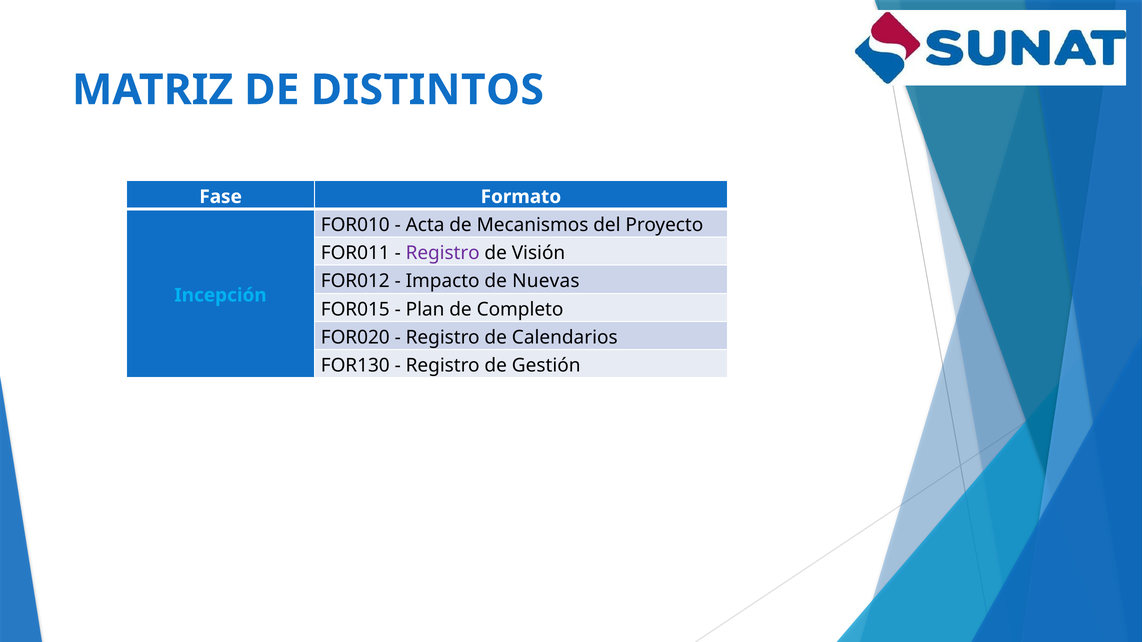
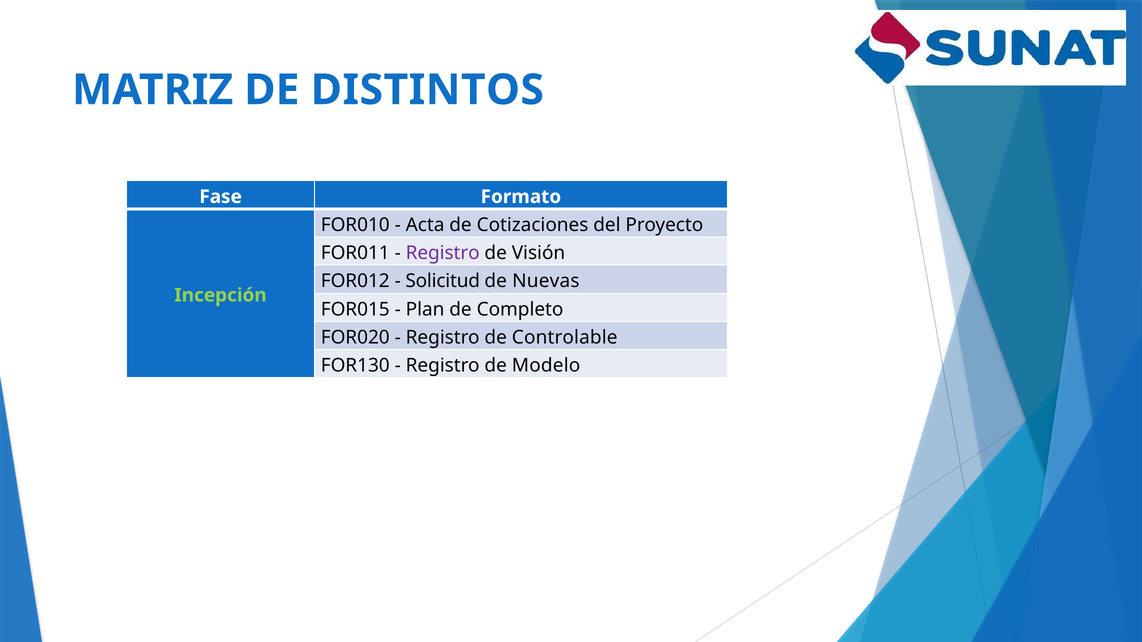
Mecanismos: Mecanismos -> Cotizaciones (533, 225)
Impacto: Impacto -> Solicitud (443, 281)
Incepción colour: light blue -> light green (221, 295)
Calendarios: Calendarios -> Controlable (565, 338)
Gestión: Gestión -> Modelo (546, 366)
